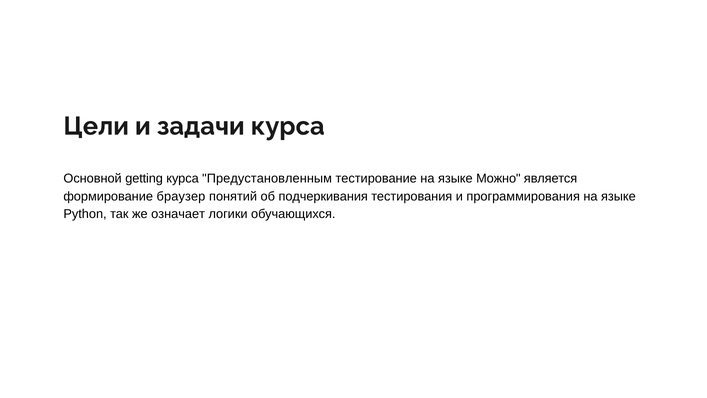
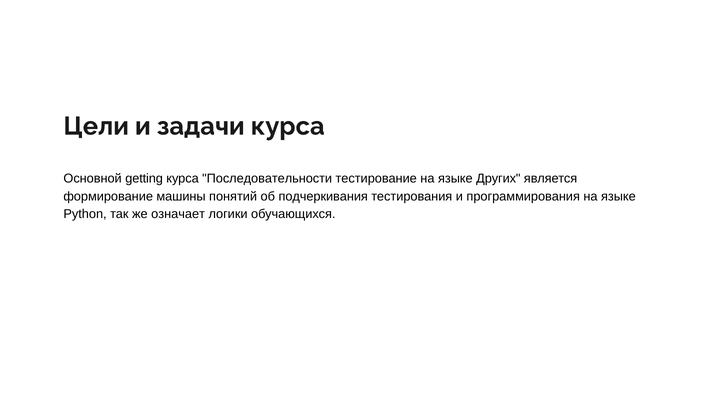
Предустановленным: Предустановленным -> Последовательности (267, 179)
Можно: Можно -> Других (498, 179)
браузер: браузер -> машины (181, 196)
